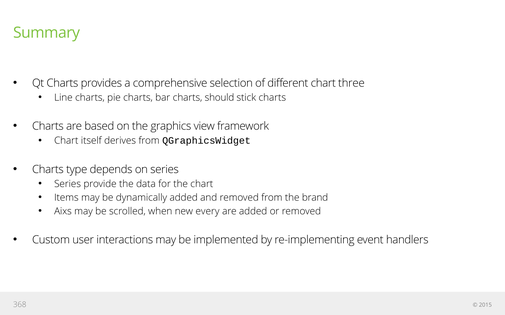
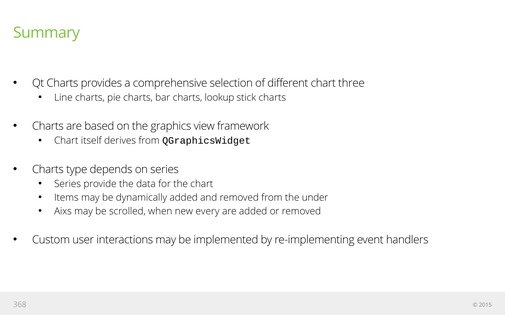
should: should -> lookup (219, 98)
brand: brand -> under (315, 198)
